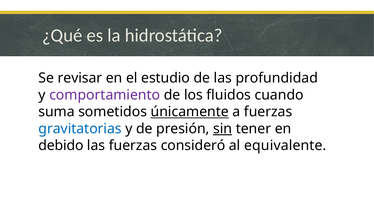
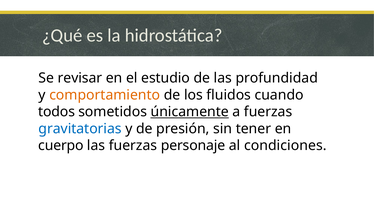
comportamiento colour: purple -> orange (105, 95)
suma: suma -> todos (57, 111)
sin underline: present -> none (223, 128)
debido: debido -> cuerpo (61, 145)
consideró: consideró -> personaje (193, 145)
equivalente: equivalente -> condiciones (285, 145)
